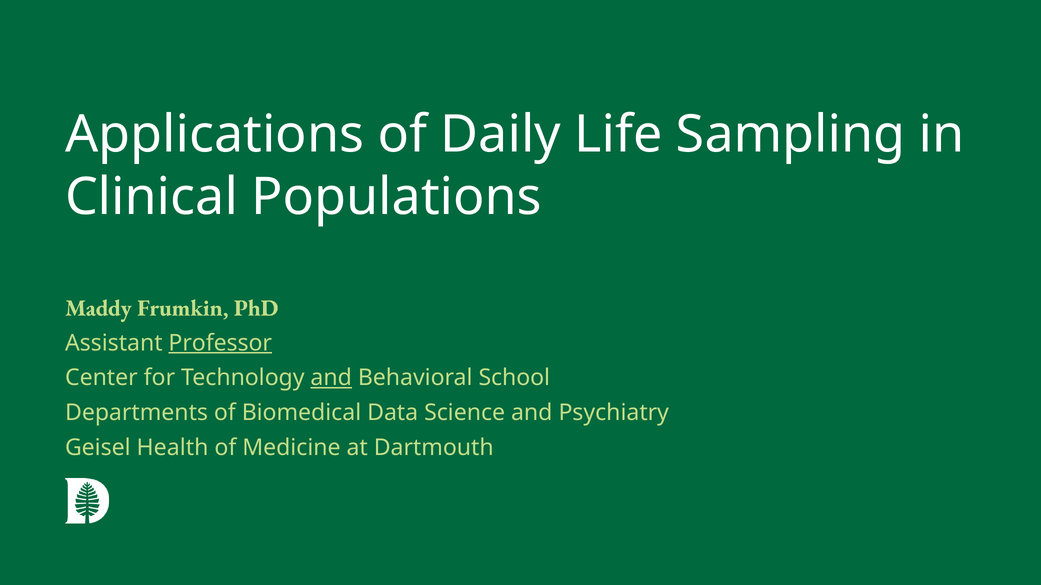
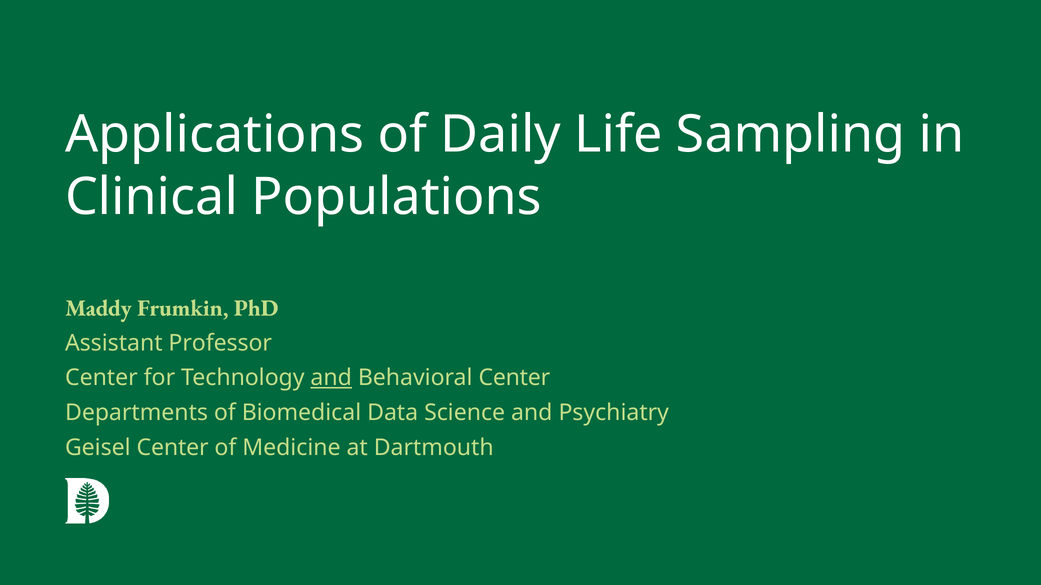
Professor underline: present -> none (220, 343)
Behavioral School: School -> Center (514, 378)
Geisel Health: Health -> Center (173, 448)
